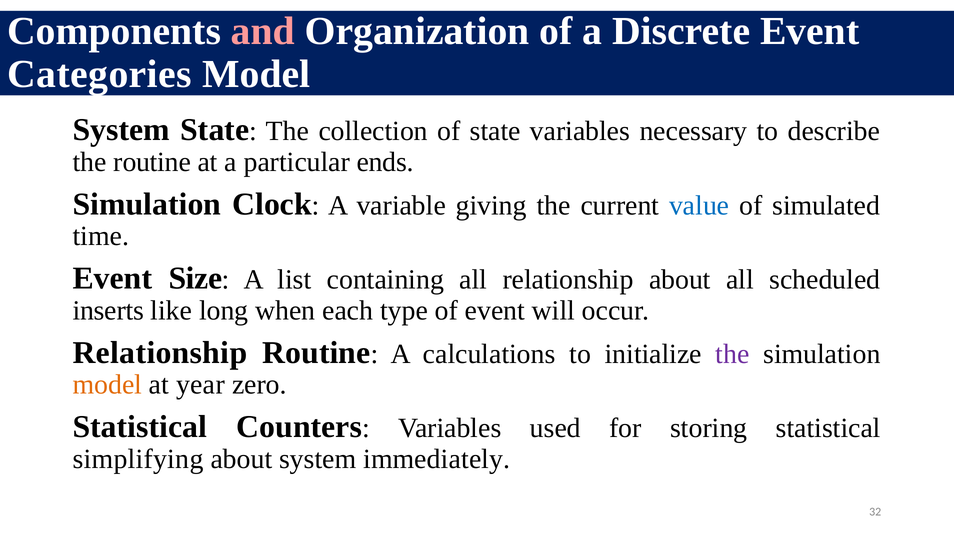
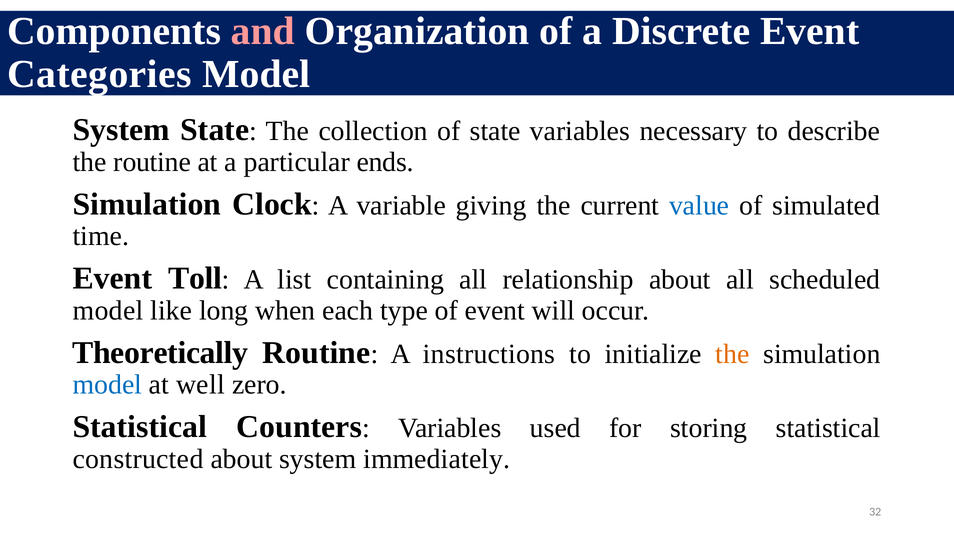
Size: Size -> Toll (195, 279)
inserts: inserts -> model (108, 311)
Relationship: Relationship -> Theoretically (160, 353)
calculations: calculations -> instructions (489, 354)
the colour: purple -> orange (732, 354)
model colour: orange -> blue (107, 385)
year: year -> well (200, 385)
simplifying: simplifying -> constructed (138, 459)
